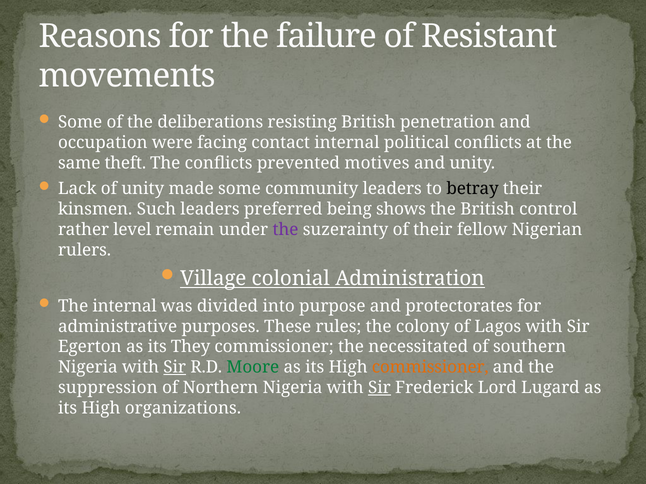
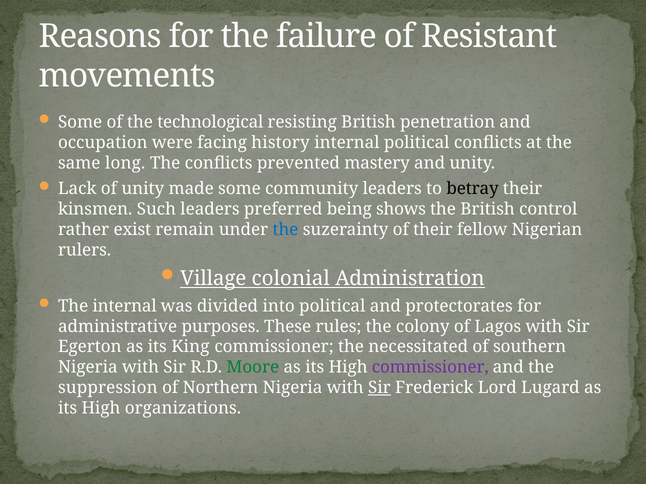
deliberations: deliberations -> technological (210, 122)
contact: contact -> history (281, 143)
theft: theft -> long (125, 163)
motives: motives -> mastery (377, 163)
level: level -> exist (132, 230)
the colour: purple -> blue (286, 230)
into purpose: purpose -> political (332, 306)
They: They -> King (190, 347)
Sir underline: present -> none (175, 368)
commissioner colour: orange -> purple (430, 368)
